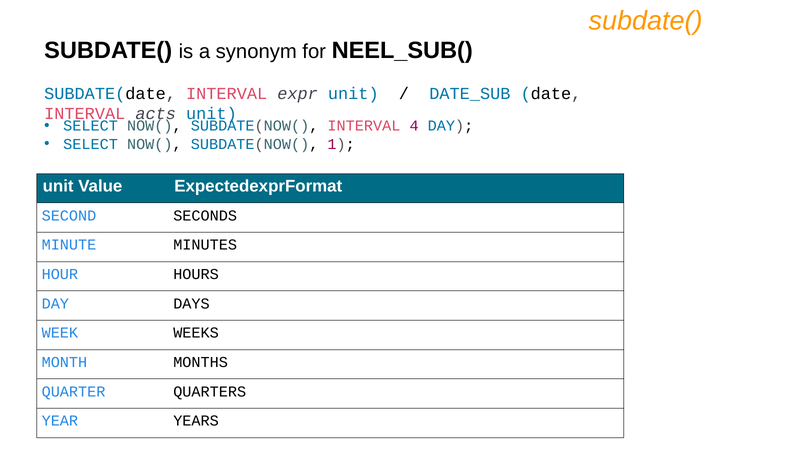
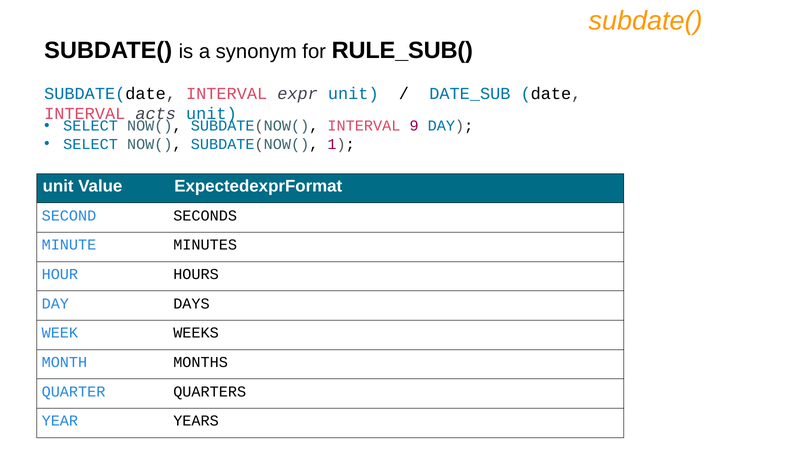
NEEL_SUB(: NEEL_SUB( -> RULE_SUB( (402, 51)
4: 4 -> 9 (414, 126)
